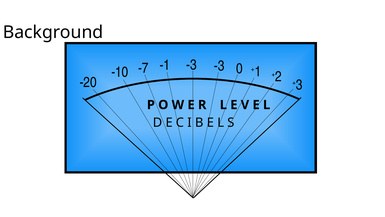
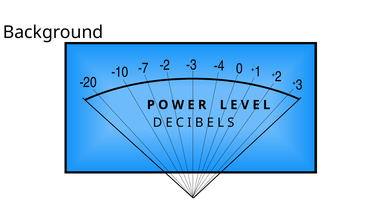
-1: -1 -> -2 (165, 65)
-3 -3: -3 -> -4 (219, 66)
